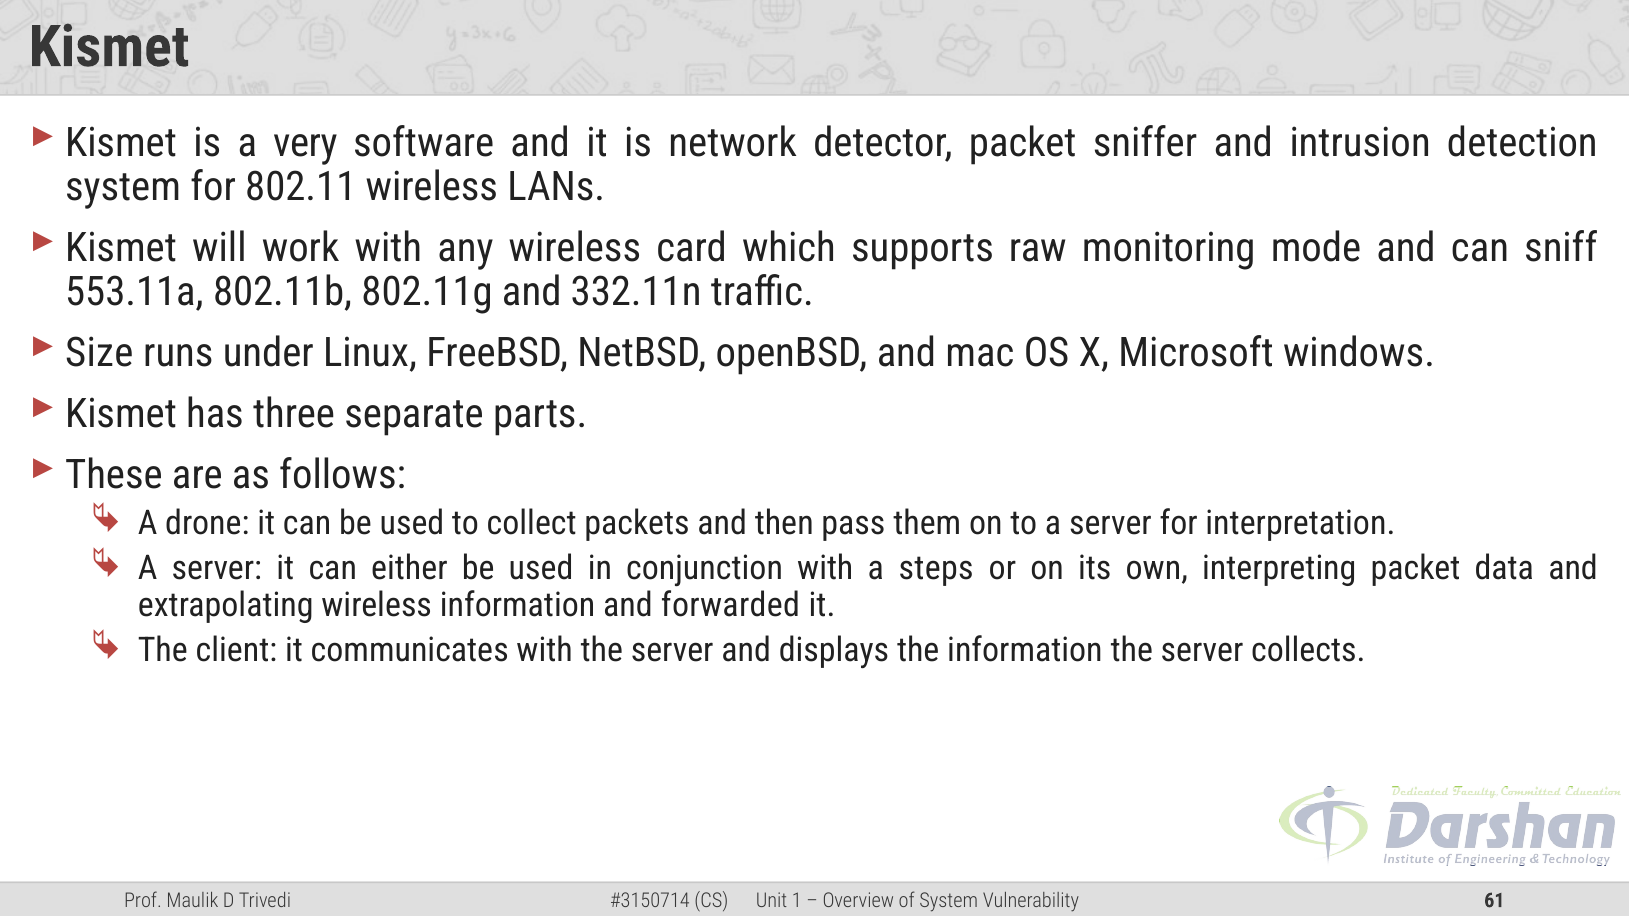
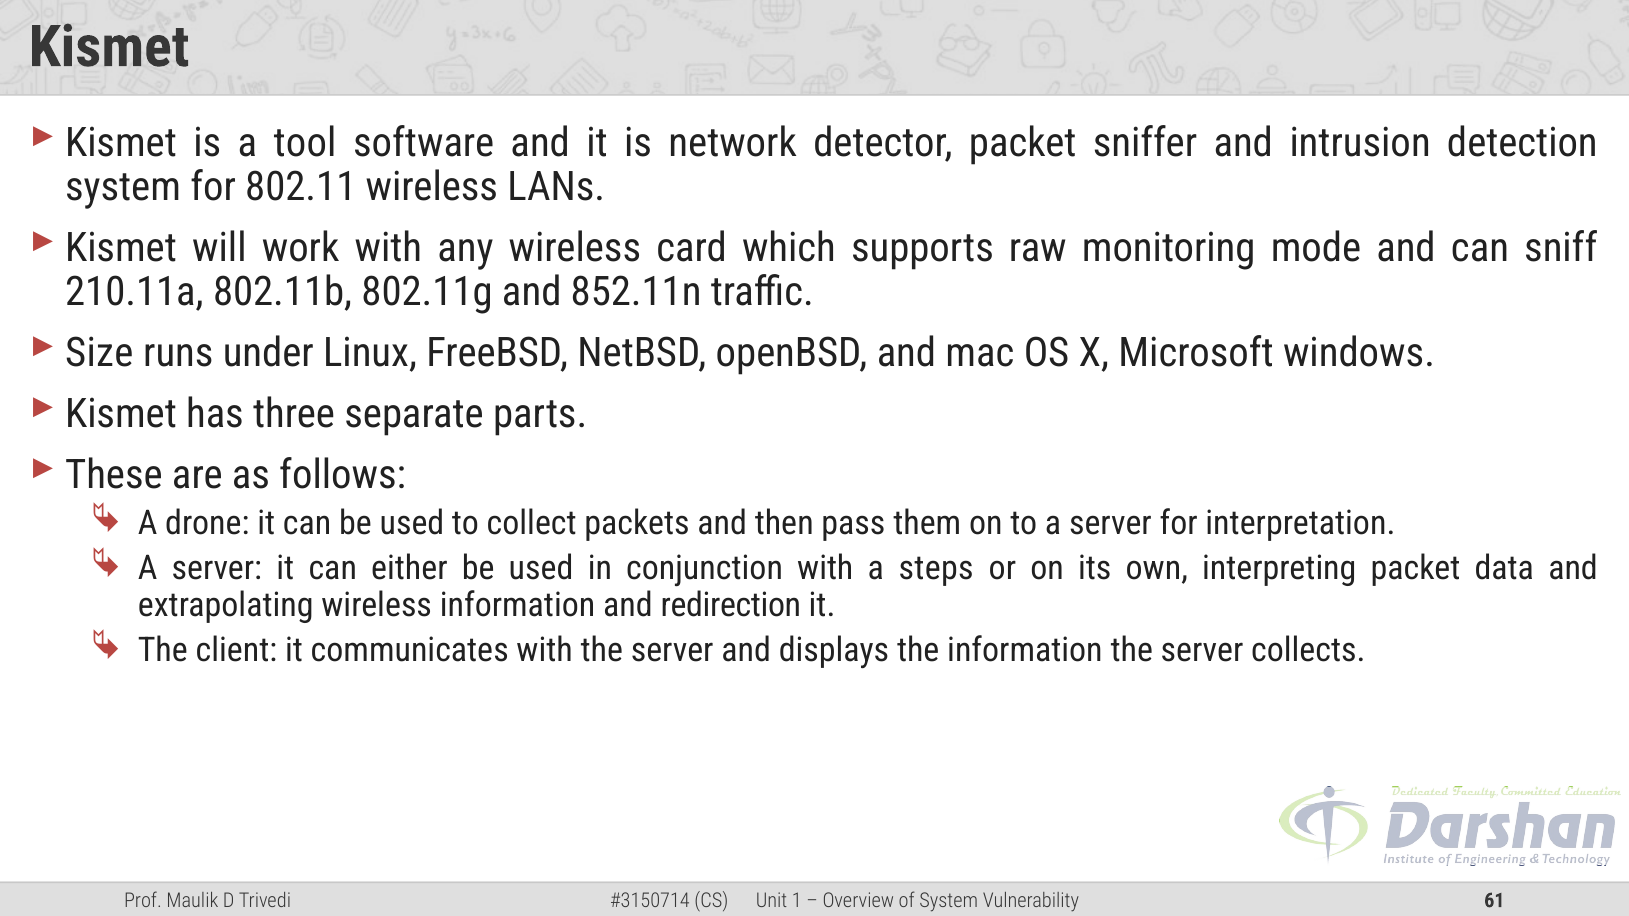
very: very -> tool (305, 143)
553.11a: 553.11a -> 210.11a (134, 292)
332.11n: 332.11n -> 852.11n (636, 292)
forwarded: forwarded -> redirection (731, 605)
